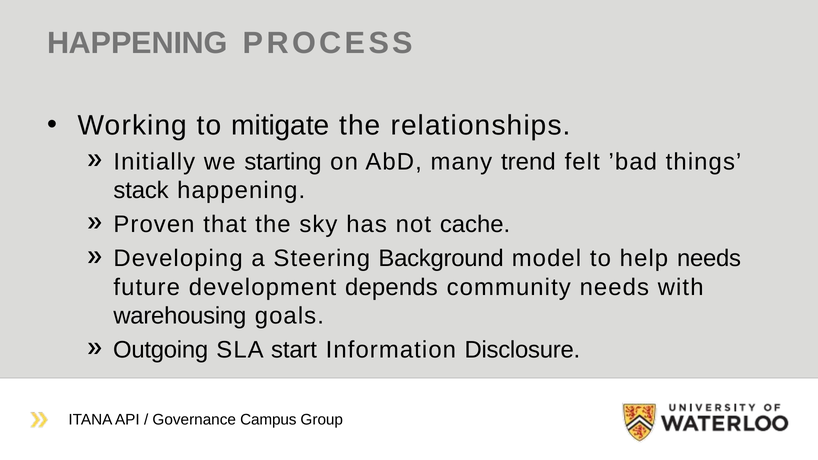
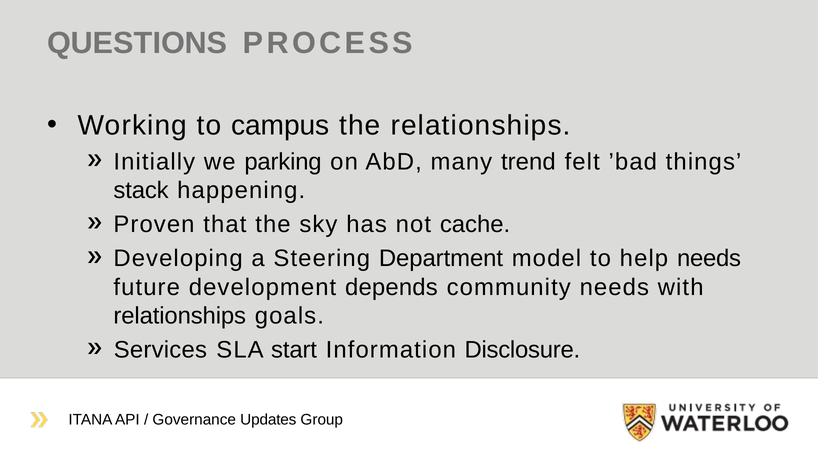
HAPPENING: HAPPENING -> QUESTIONS (137, 43)
mitigate: mitigate -> campus (280, 125)
starting: starting -> parking (283, 162)
Background: Background -> Department (441, 259)
warehousing: warehousing -> relationships (180, 316)
Outgoing: Outgoing -> Services (160, 350)
Campus: Campus -> Updates (268, 420)
